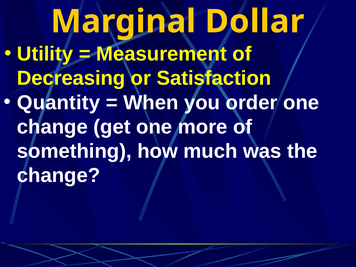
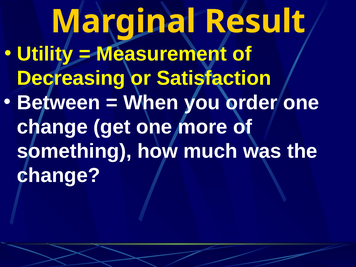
Dollar: Dollar -> Result (255, 22)
Quantity: Quantity -> Between (59, 103)
